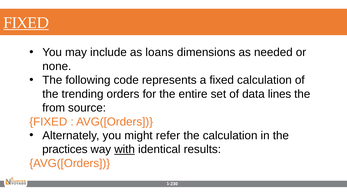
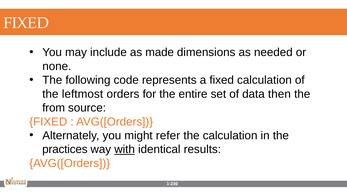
FIXED underline: present -> none (26, 23)
loans: loans -> made (160, 52)
trending: trending -> leftmost (82, 94)
lines: lines -> then (279, 94)
